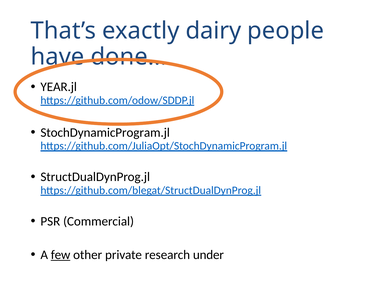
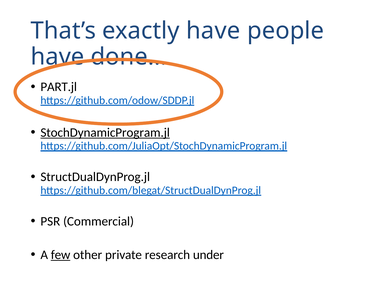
exactly dairy: dairy -> have (213, 31)
YEAR.jl: YEAR.jl -> PART.jl (59, 87)
StochDynamicProgram.jl underline: none -> present (105, 132)
